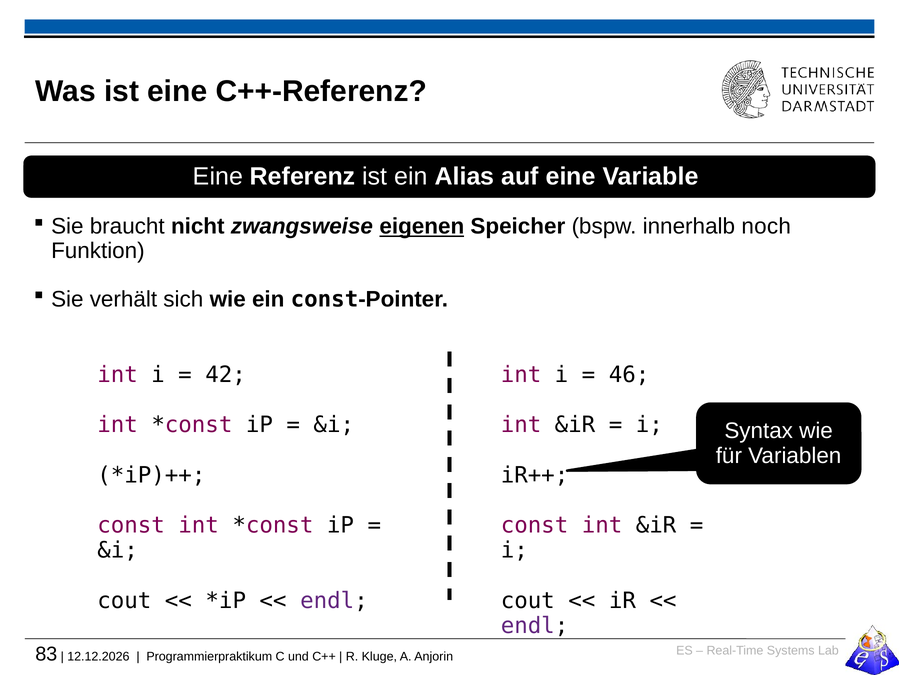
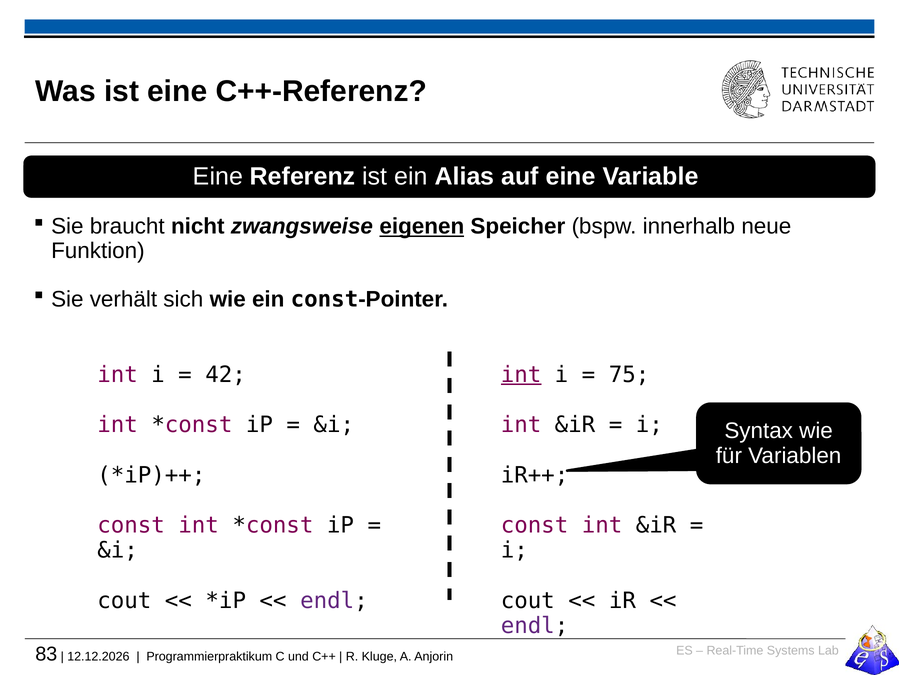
noch: noch -> neue (766, 226)
int underline: none -> present (521, 374)
46: 46 -> 75 (629, 374)
